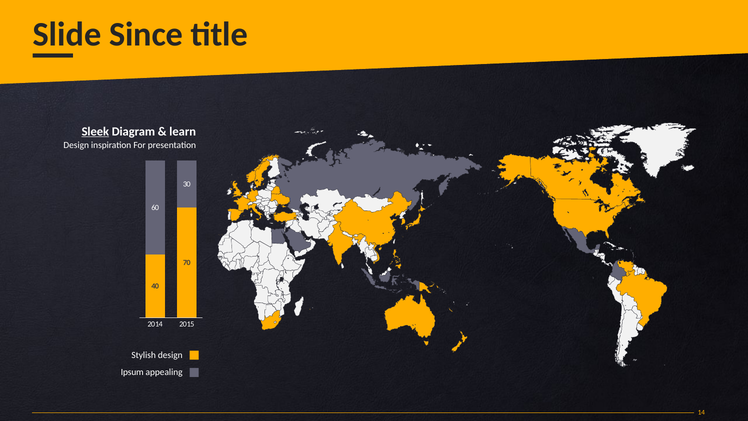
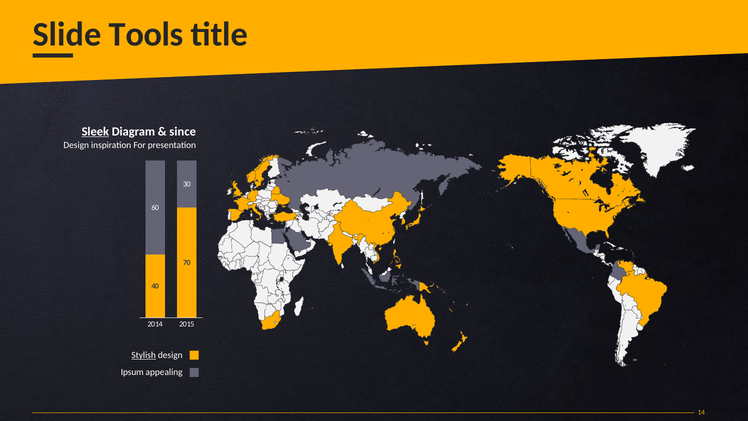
Since: Since -> Tools (146, 35)
learn: learn -> since (183, 131)
Stylish underline: none -> present (144, 355)
